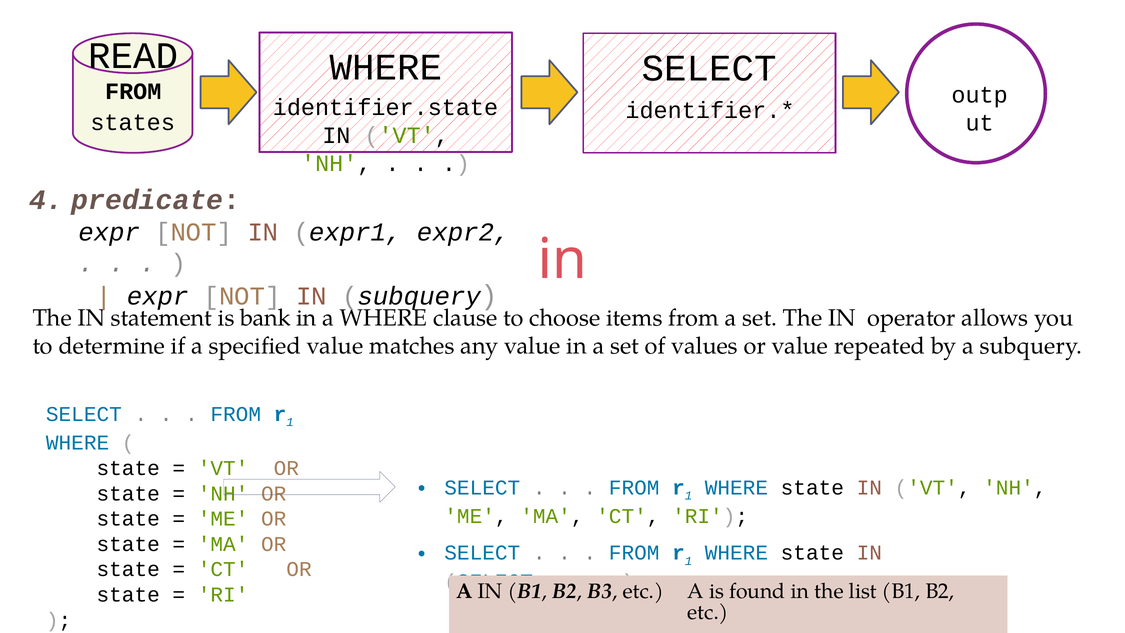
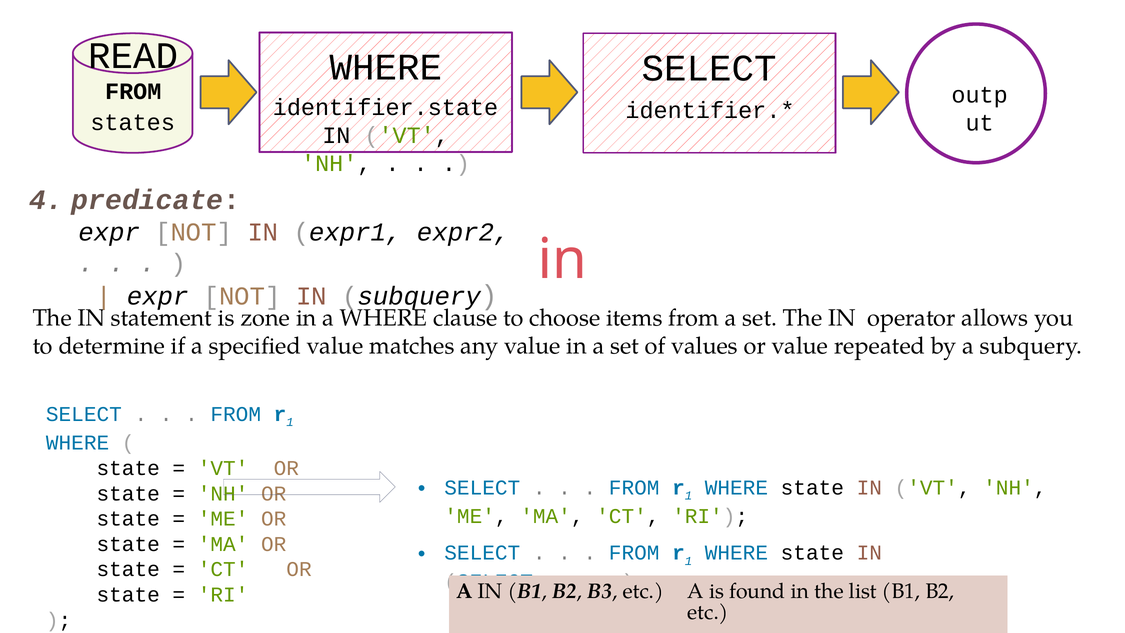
bank: bank -> zone (265, 318)
